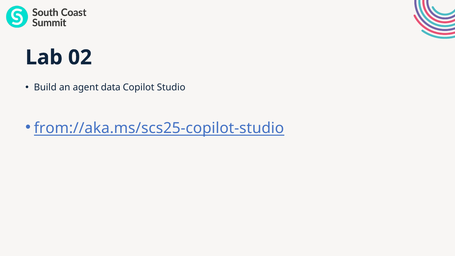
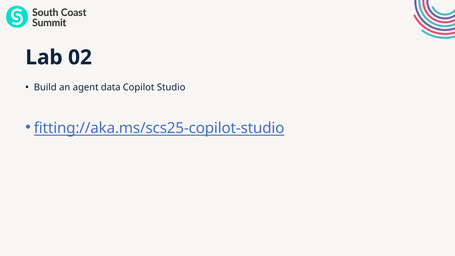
from://aka.ms/scs25-copilot-studio: from://aka.ms/scs25-copilot-studio -> fitting://aka.ms/scs25-copilot-studio (159, 128)
